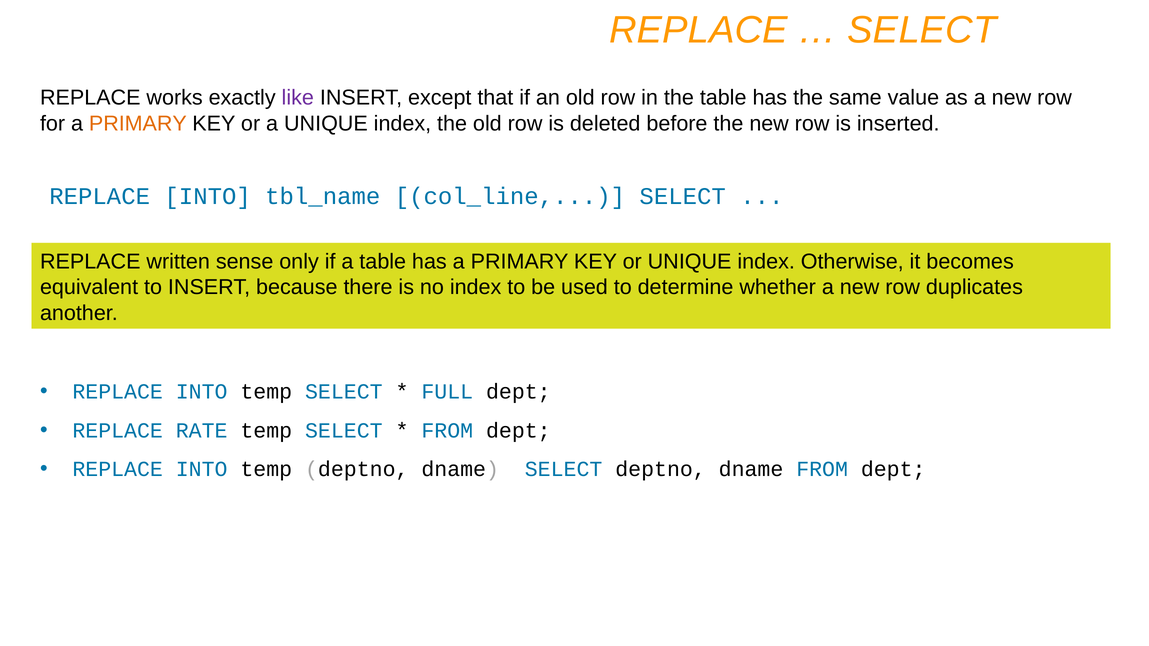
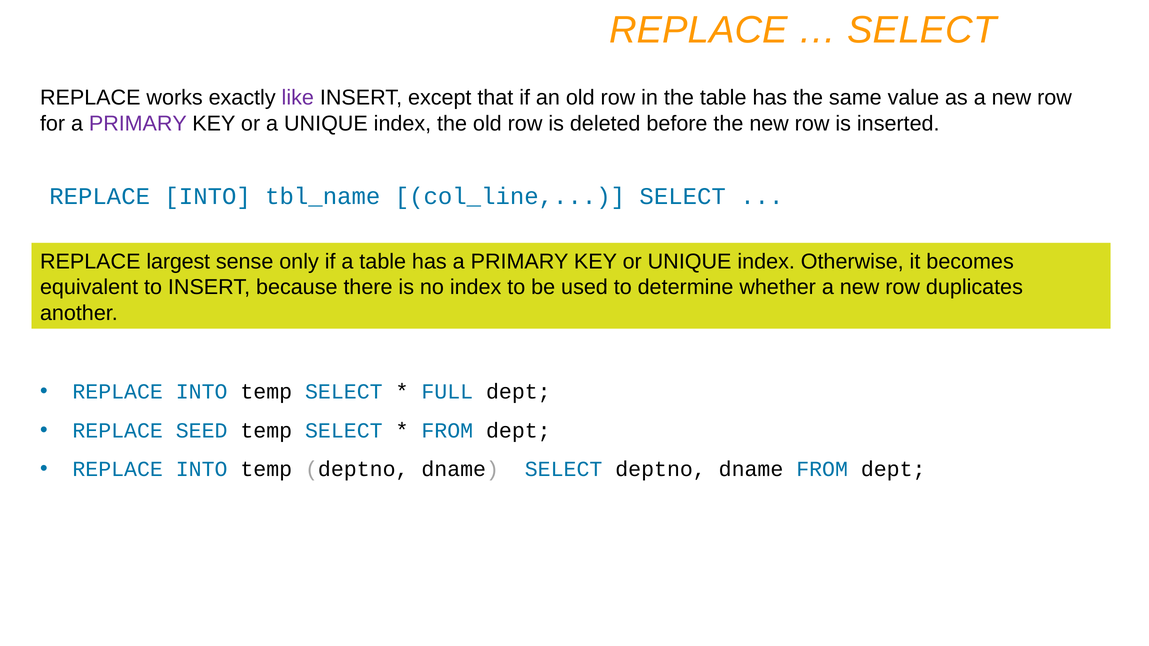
PRIMARY colour: orange -> purple (138, 123)
written: written -> largest (178, 262)
RATE: RATE -> SEED (202, 431)
